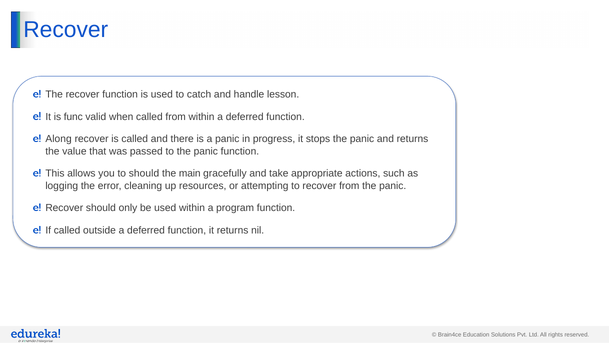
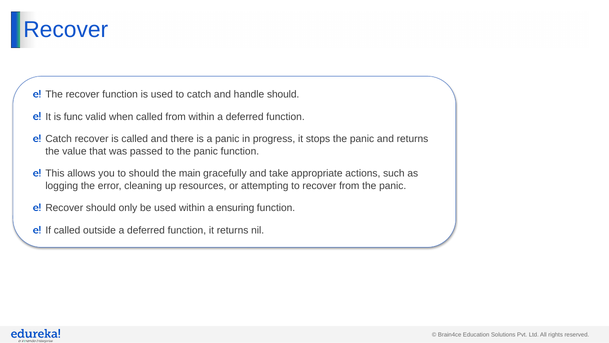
handle lesson: lesson -> should (283, 94)
Along: Along -> Catch (59, 139)
program: program -> ensuring (235, 208)
